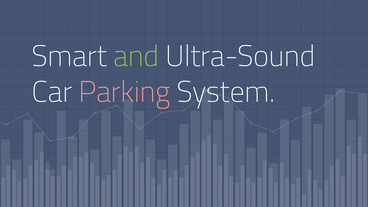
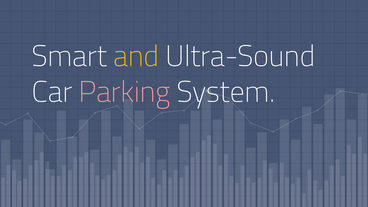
and colour: light green -> yellow (136, 56)
